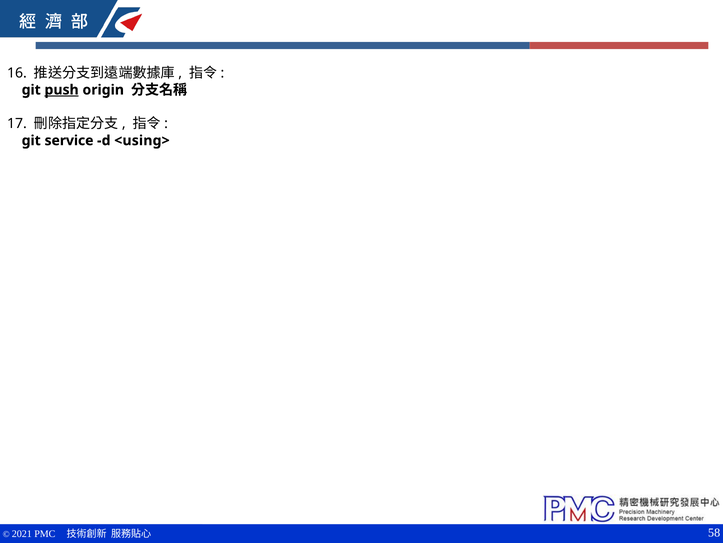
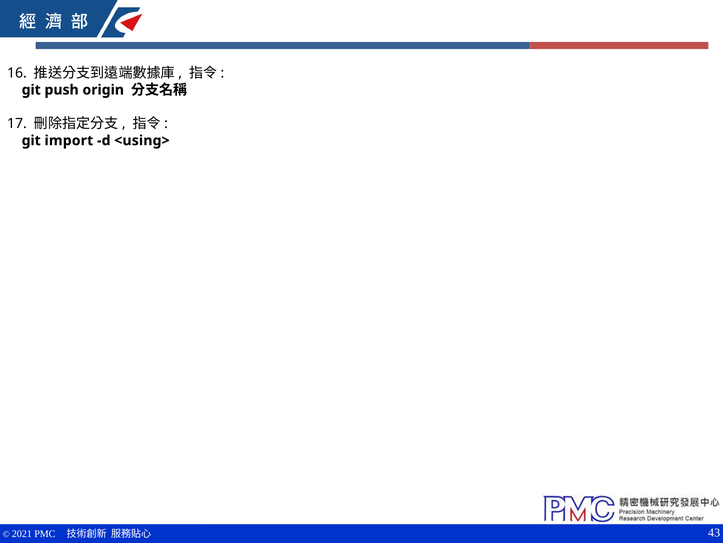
push underline: present -> none (62, 90)
service: service -> import (69, 140)
58: 58 -> 43 (714, 532)
